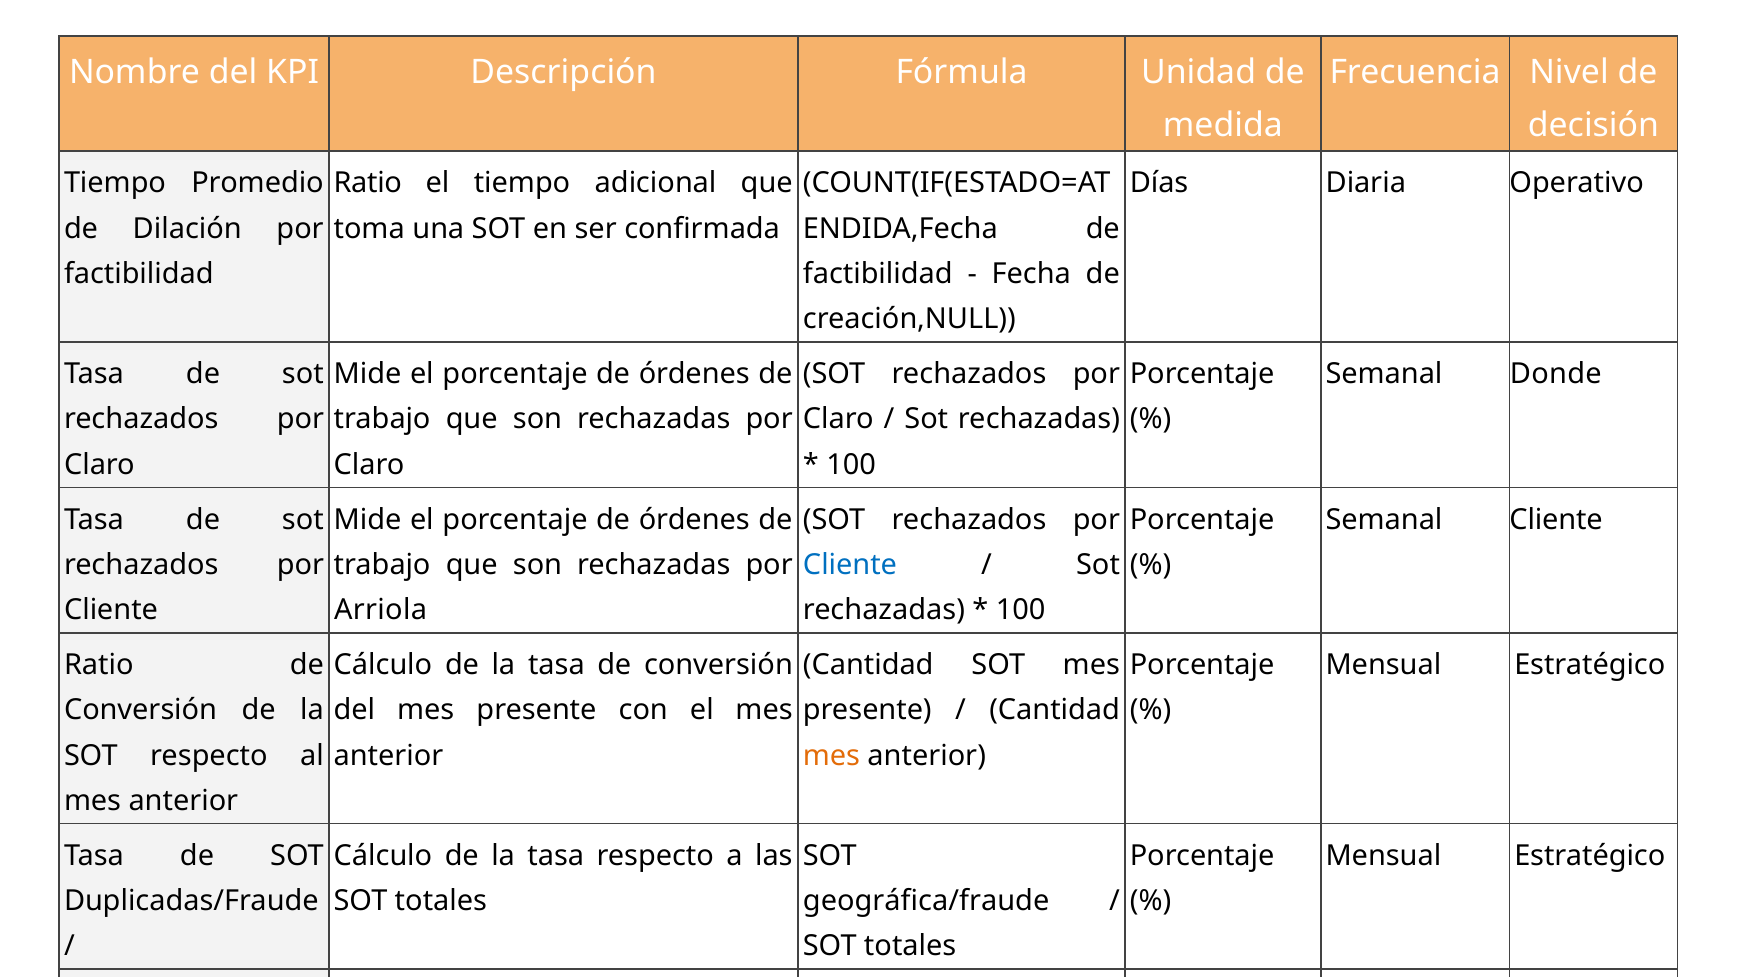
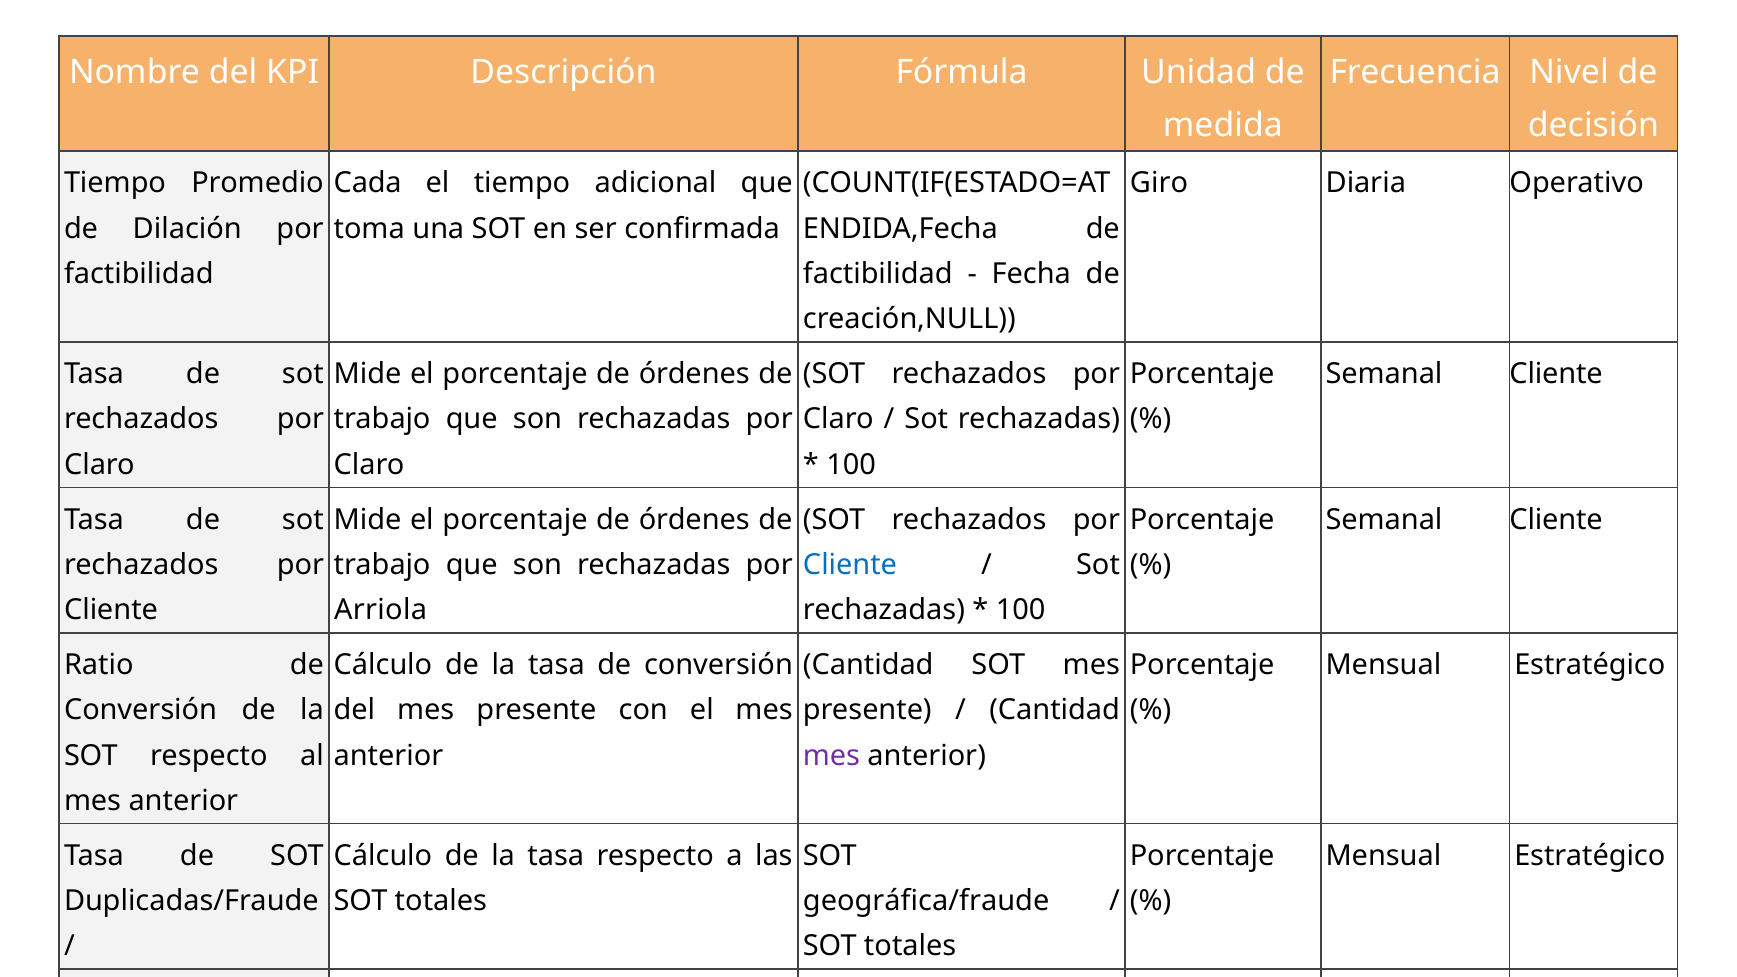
Ratio: Ratio -> Cada (368, 183)
Días: Días -> Giro (1159, 183)
Donde: Donde -> Cliente (1556, 374)
mes colour: orange -> purple (832, 756)
